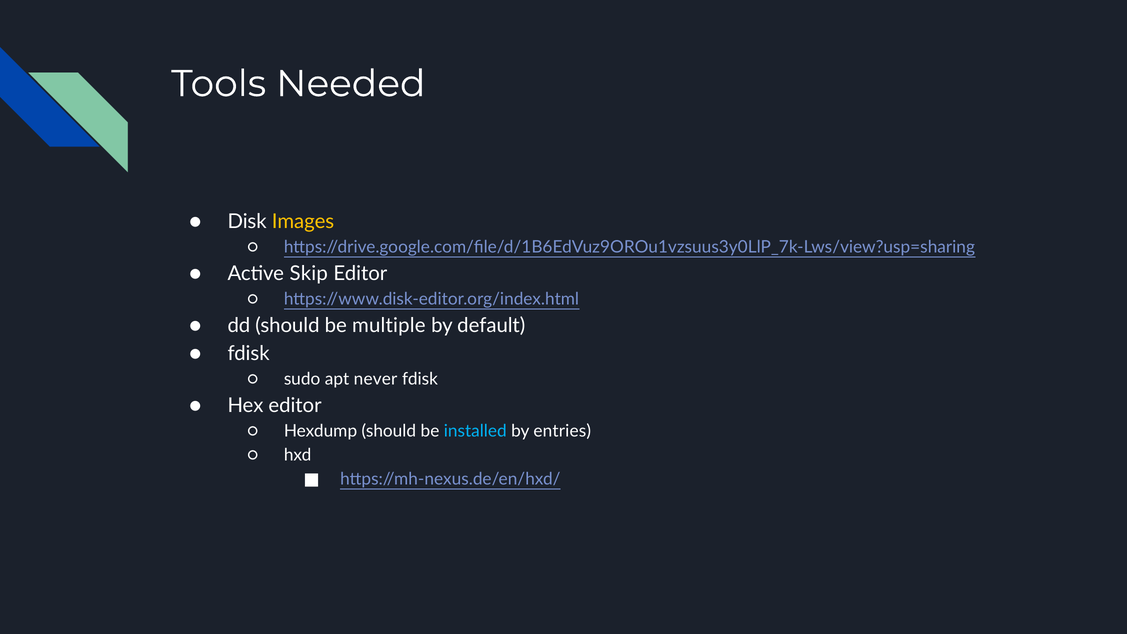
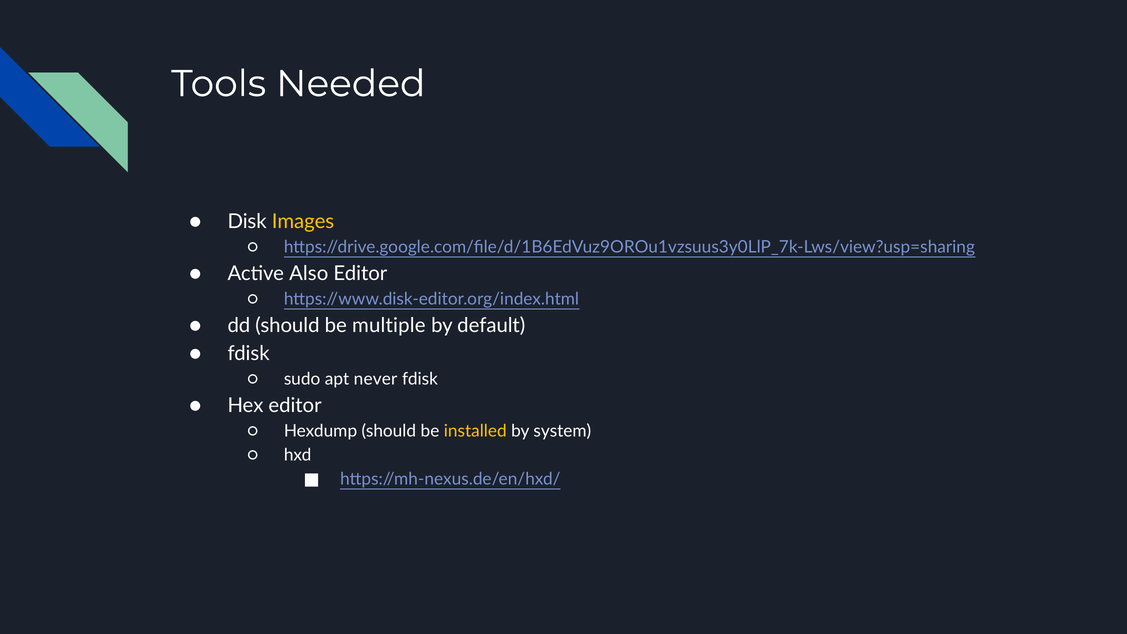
Skip: Skip -> Also (309, 273)
installed colour: light blue -> yellow (475, 431)
entries: entries -> system (562, 431)
